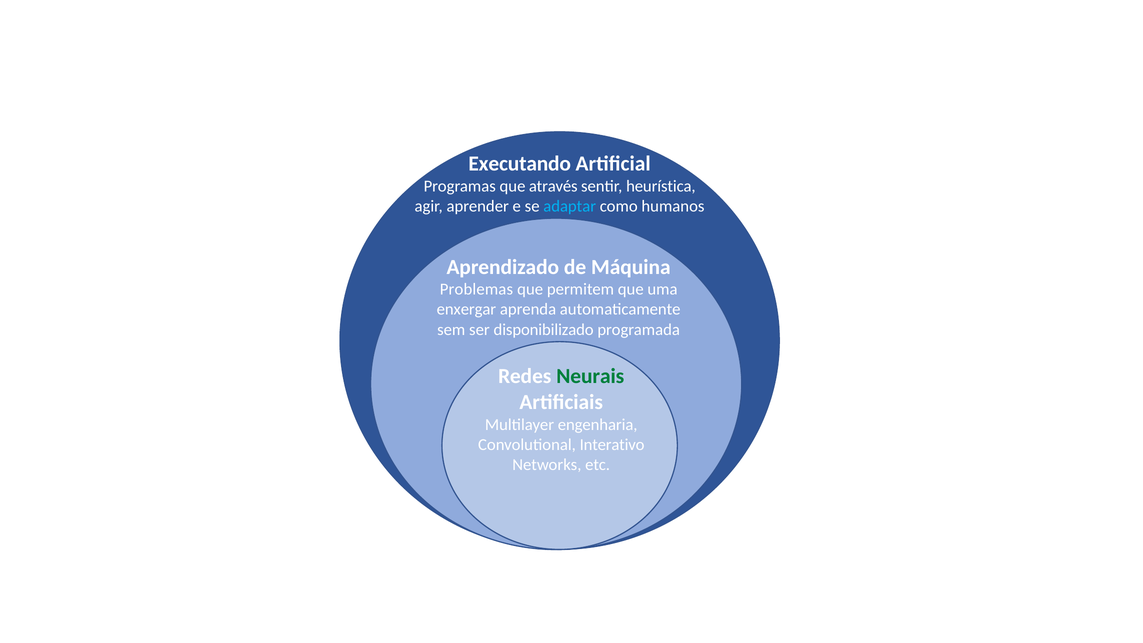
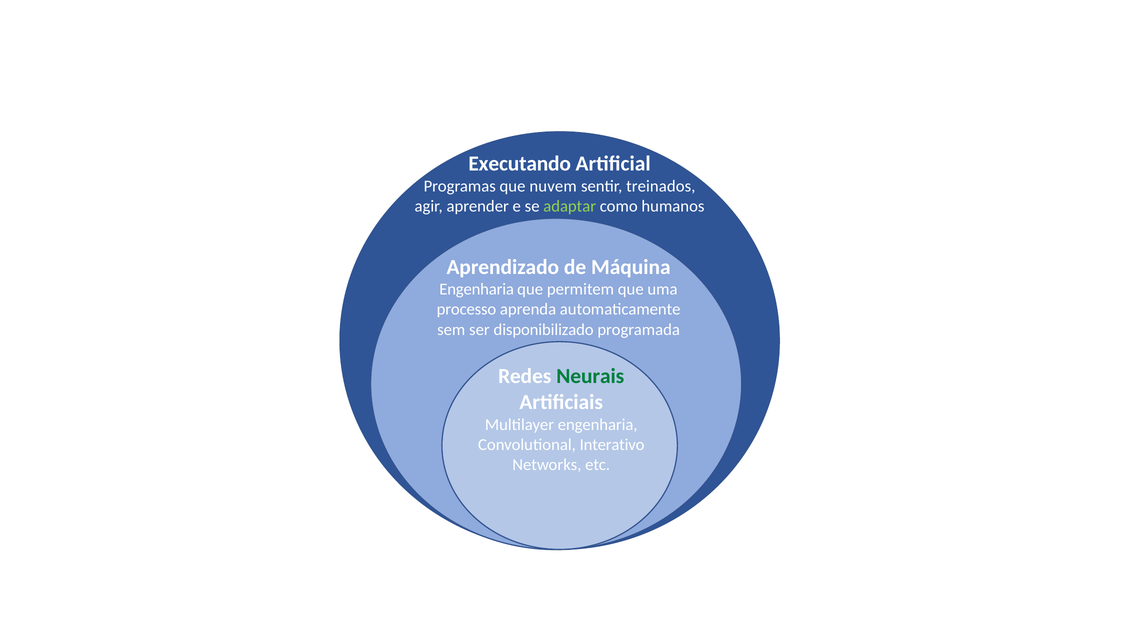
através: através -> nuvem (553, 186)
heurística: heurística -> treinados (661, 186)
adaptar colour: light blue -> light green (570, 206)
Problemas: Problemas -> Engenharia (477, 289)
enxergar: enxergar -> processo (466, 309)
